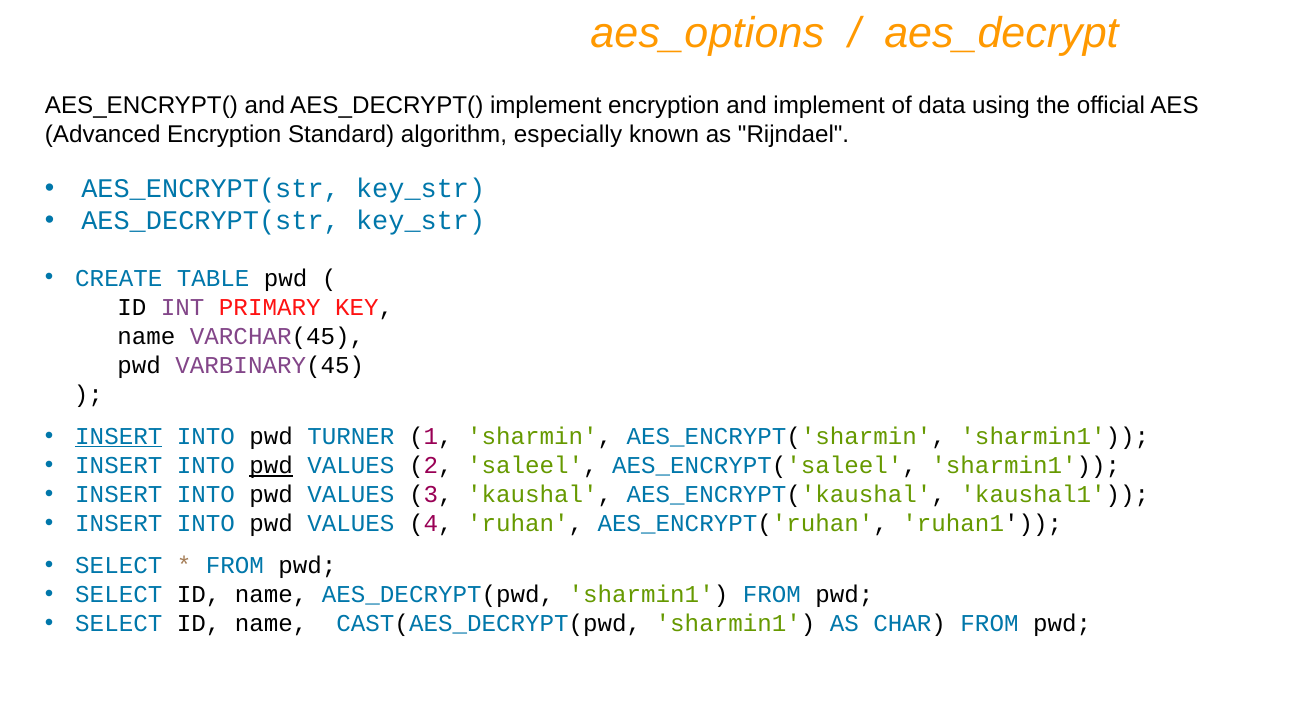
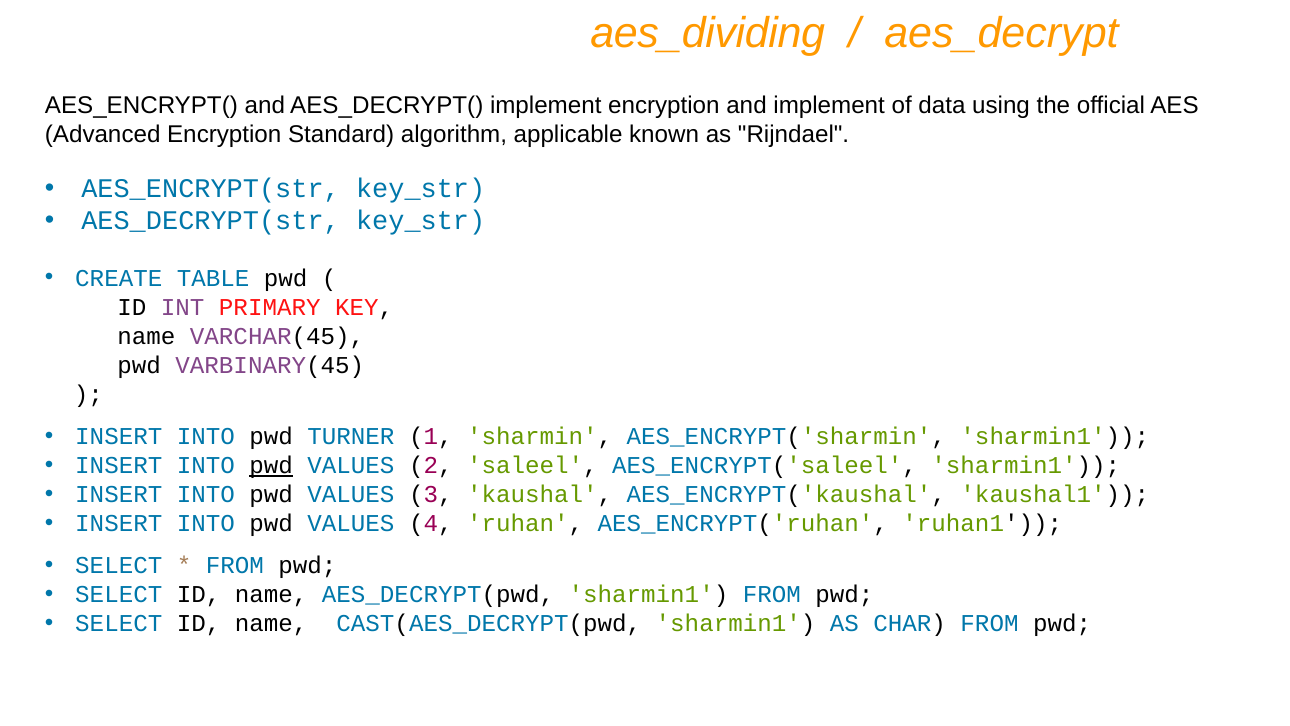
aes_options: aes_options -> aes_dividing (708, 34)
especially: especially -> applicable (568, 135)
INSERT underline: present -> none (119, 436)
